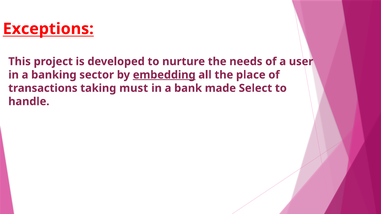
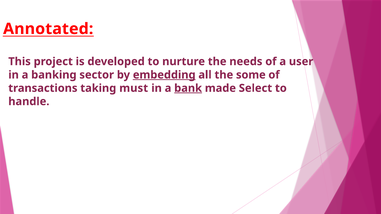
Exceptions: Exceptions -> Annotated (48, 29)
place: place -> some (251, 75)
bank underline: none -> present (188, 88)
